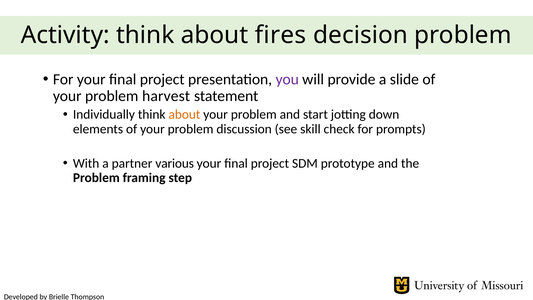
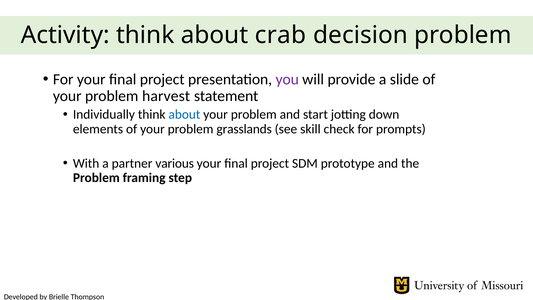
fires: fires -> crab (281, 35)
about colour: orange -> blue (184, 114)
discussion: discussion -> grasslands (244, 129)
